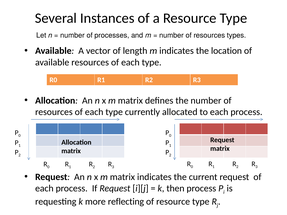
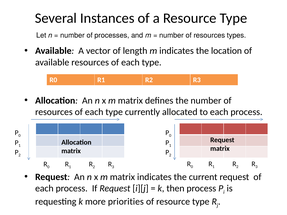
reflecting: reflecting -> priorities (126, 202)
